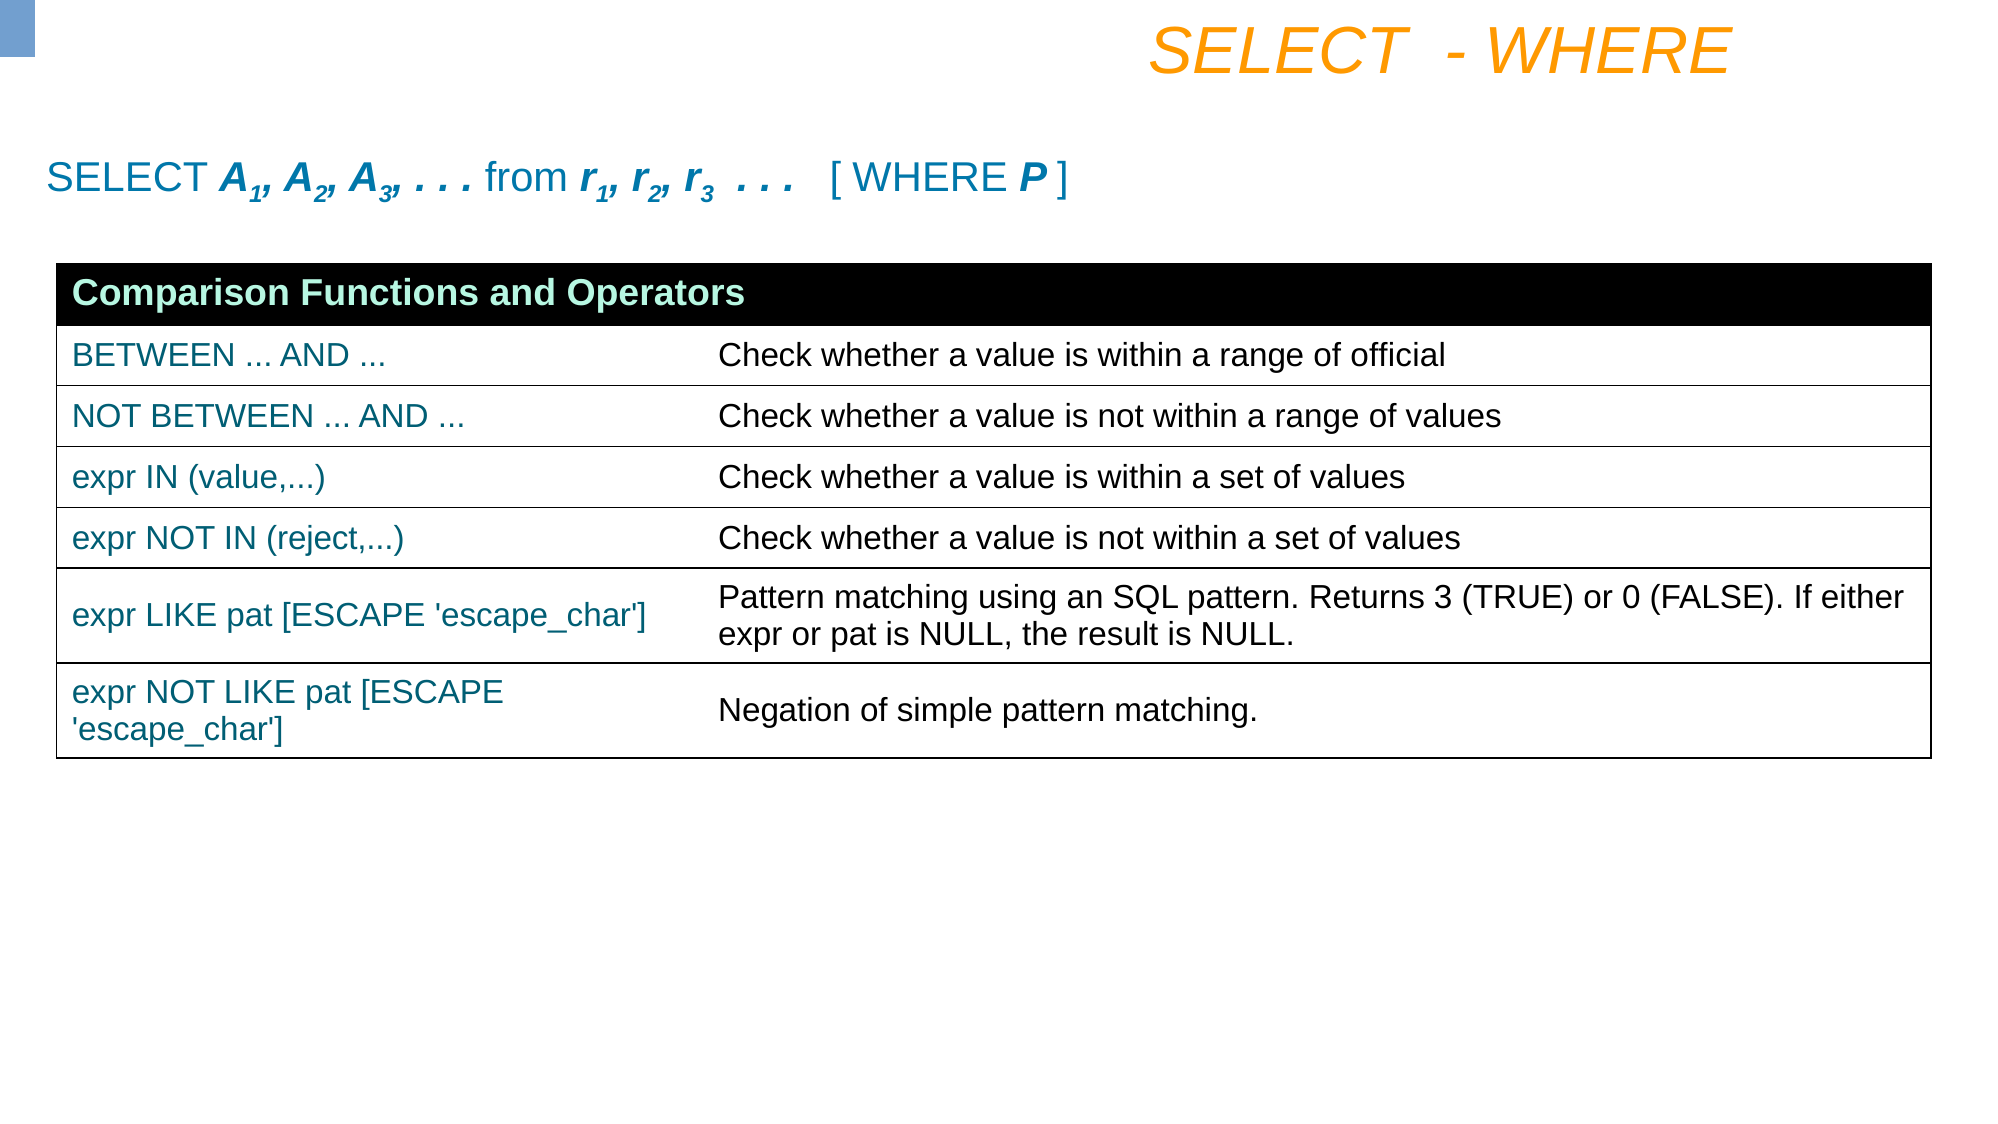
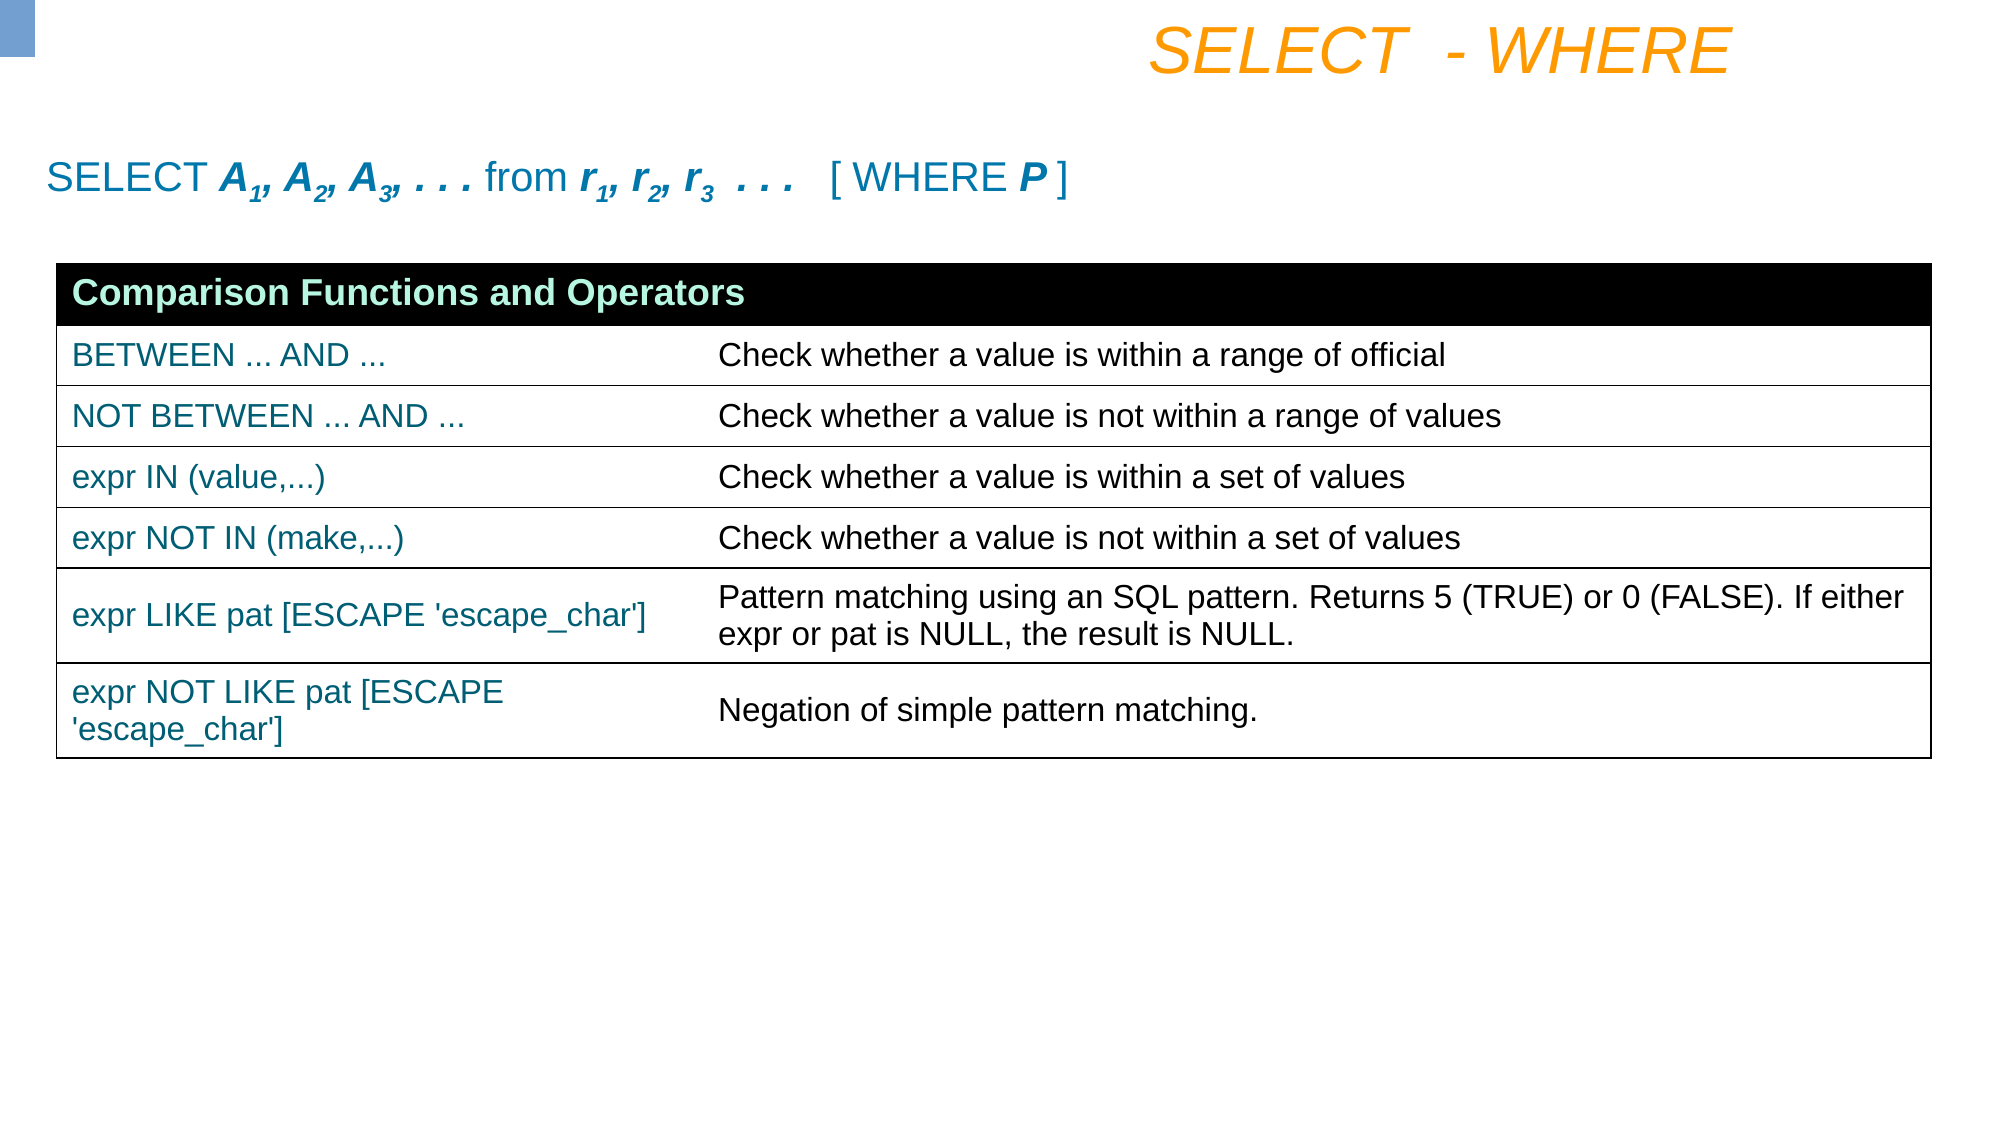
reject: reject -> make (335, 538)
Returns 3: 3 -> 5 (1443, 597)
